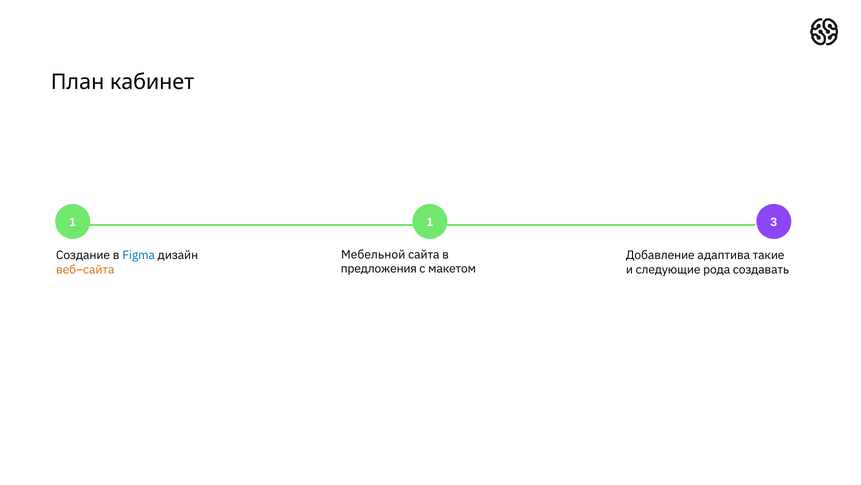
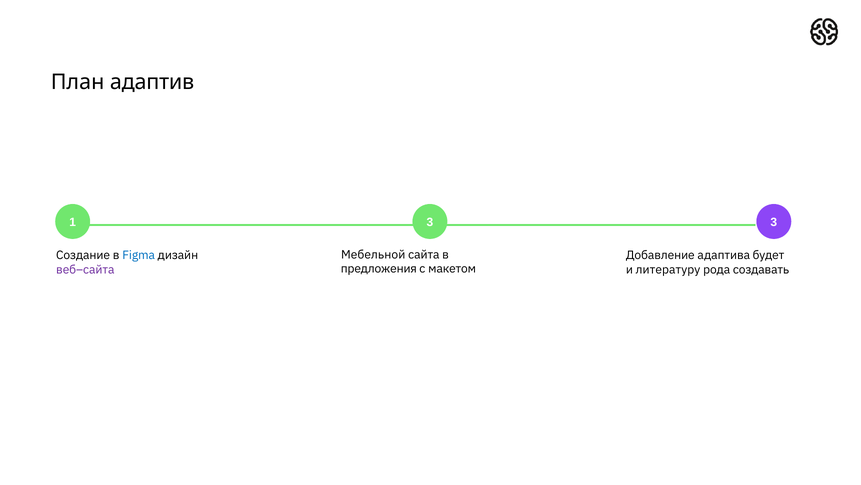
кабинет: кабинет -> адаптив (152, 82)
1 1: 1 -> 3 (430, 222)
такие: такие -> будет (769, 255)
веб–сайта colour: orange -> purple (85, 270)
следующие: следующие -> литературу (668, 270)
